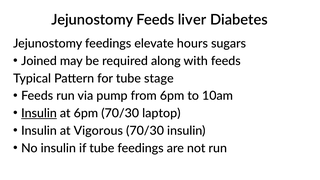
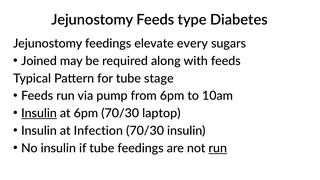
liver: liver -> type (192, 20)
hours: hours -> every (192, 44)
Vigorous: Vigorous -> Infection (98, 131)
run underline: none -> present (218, 148)
